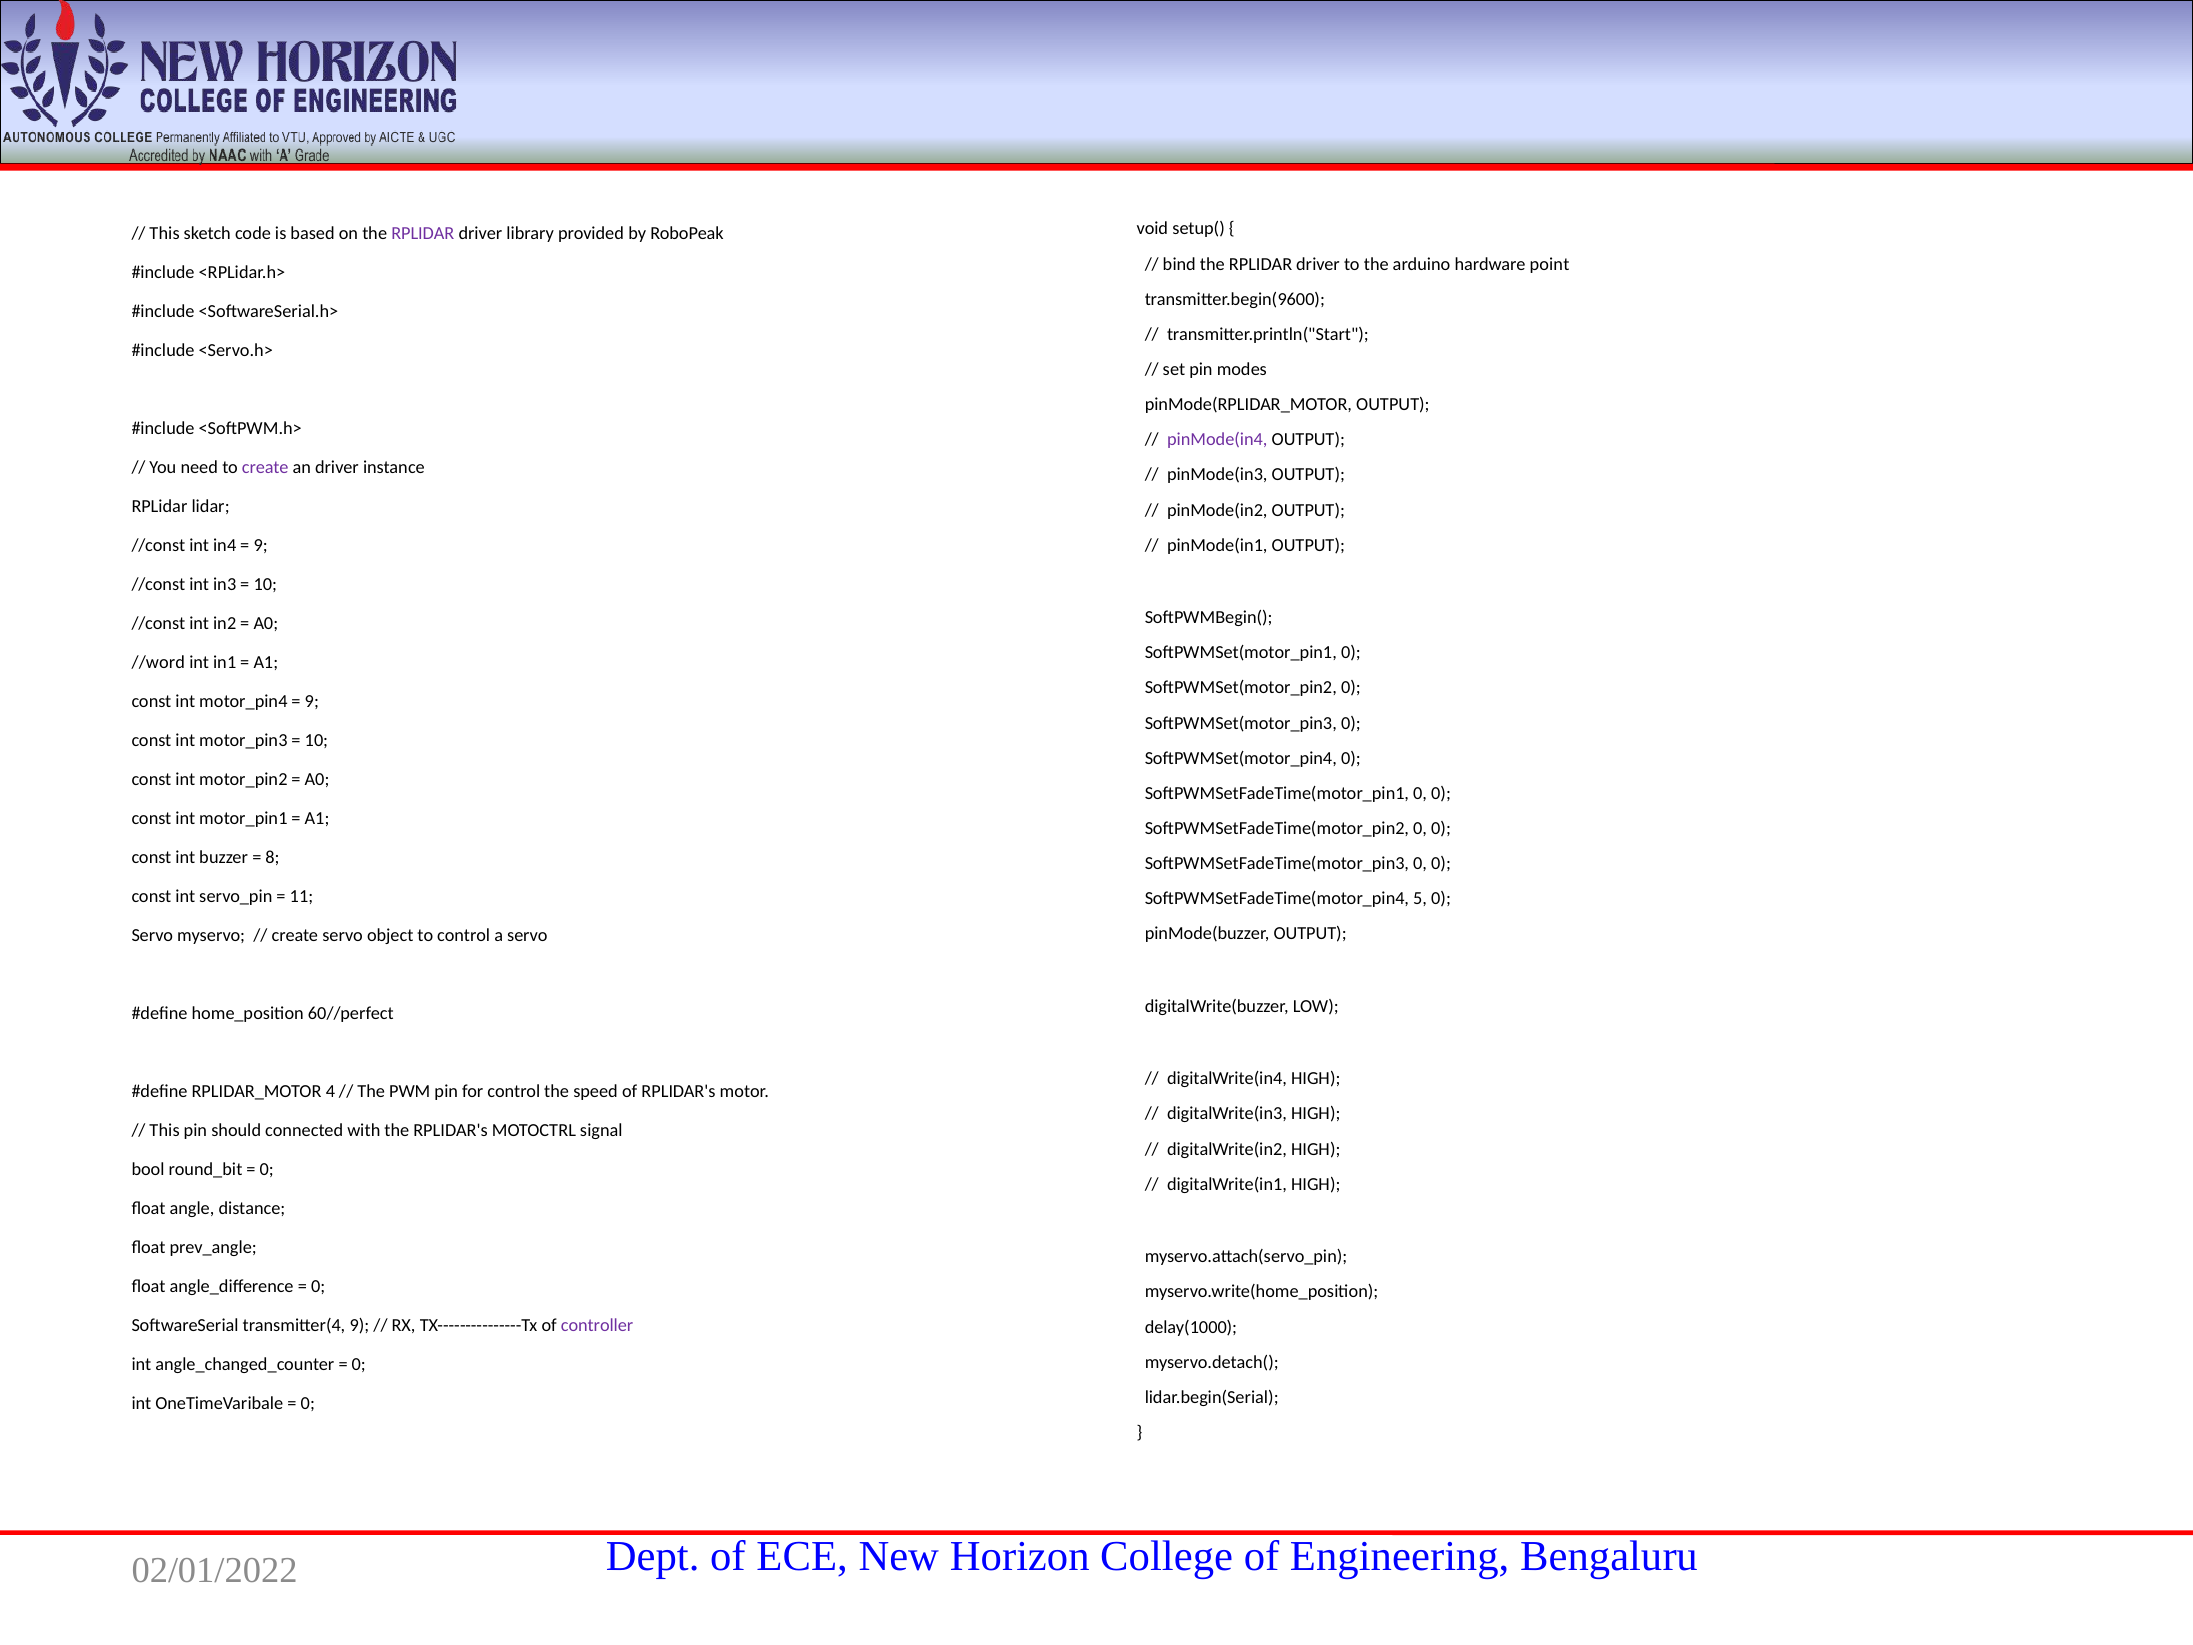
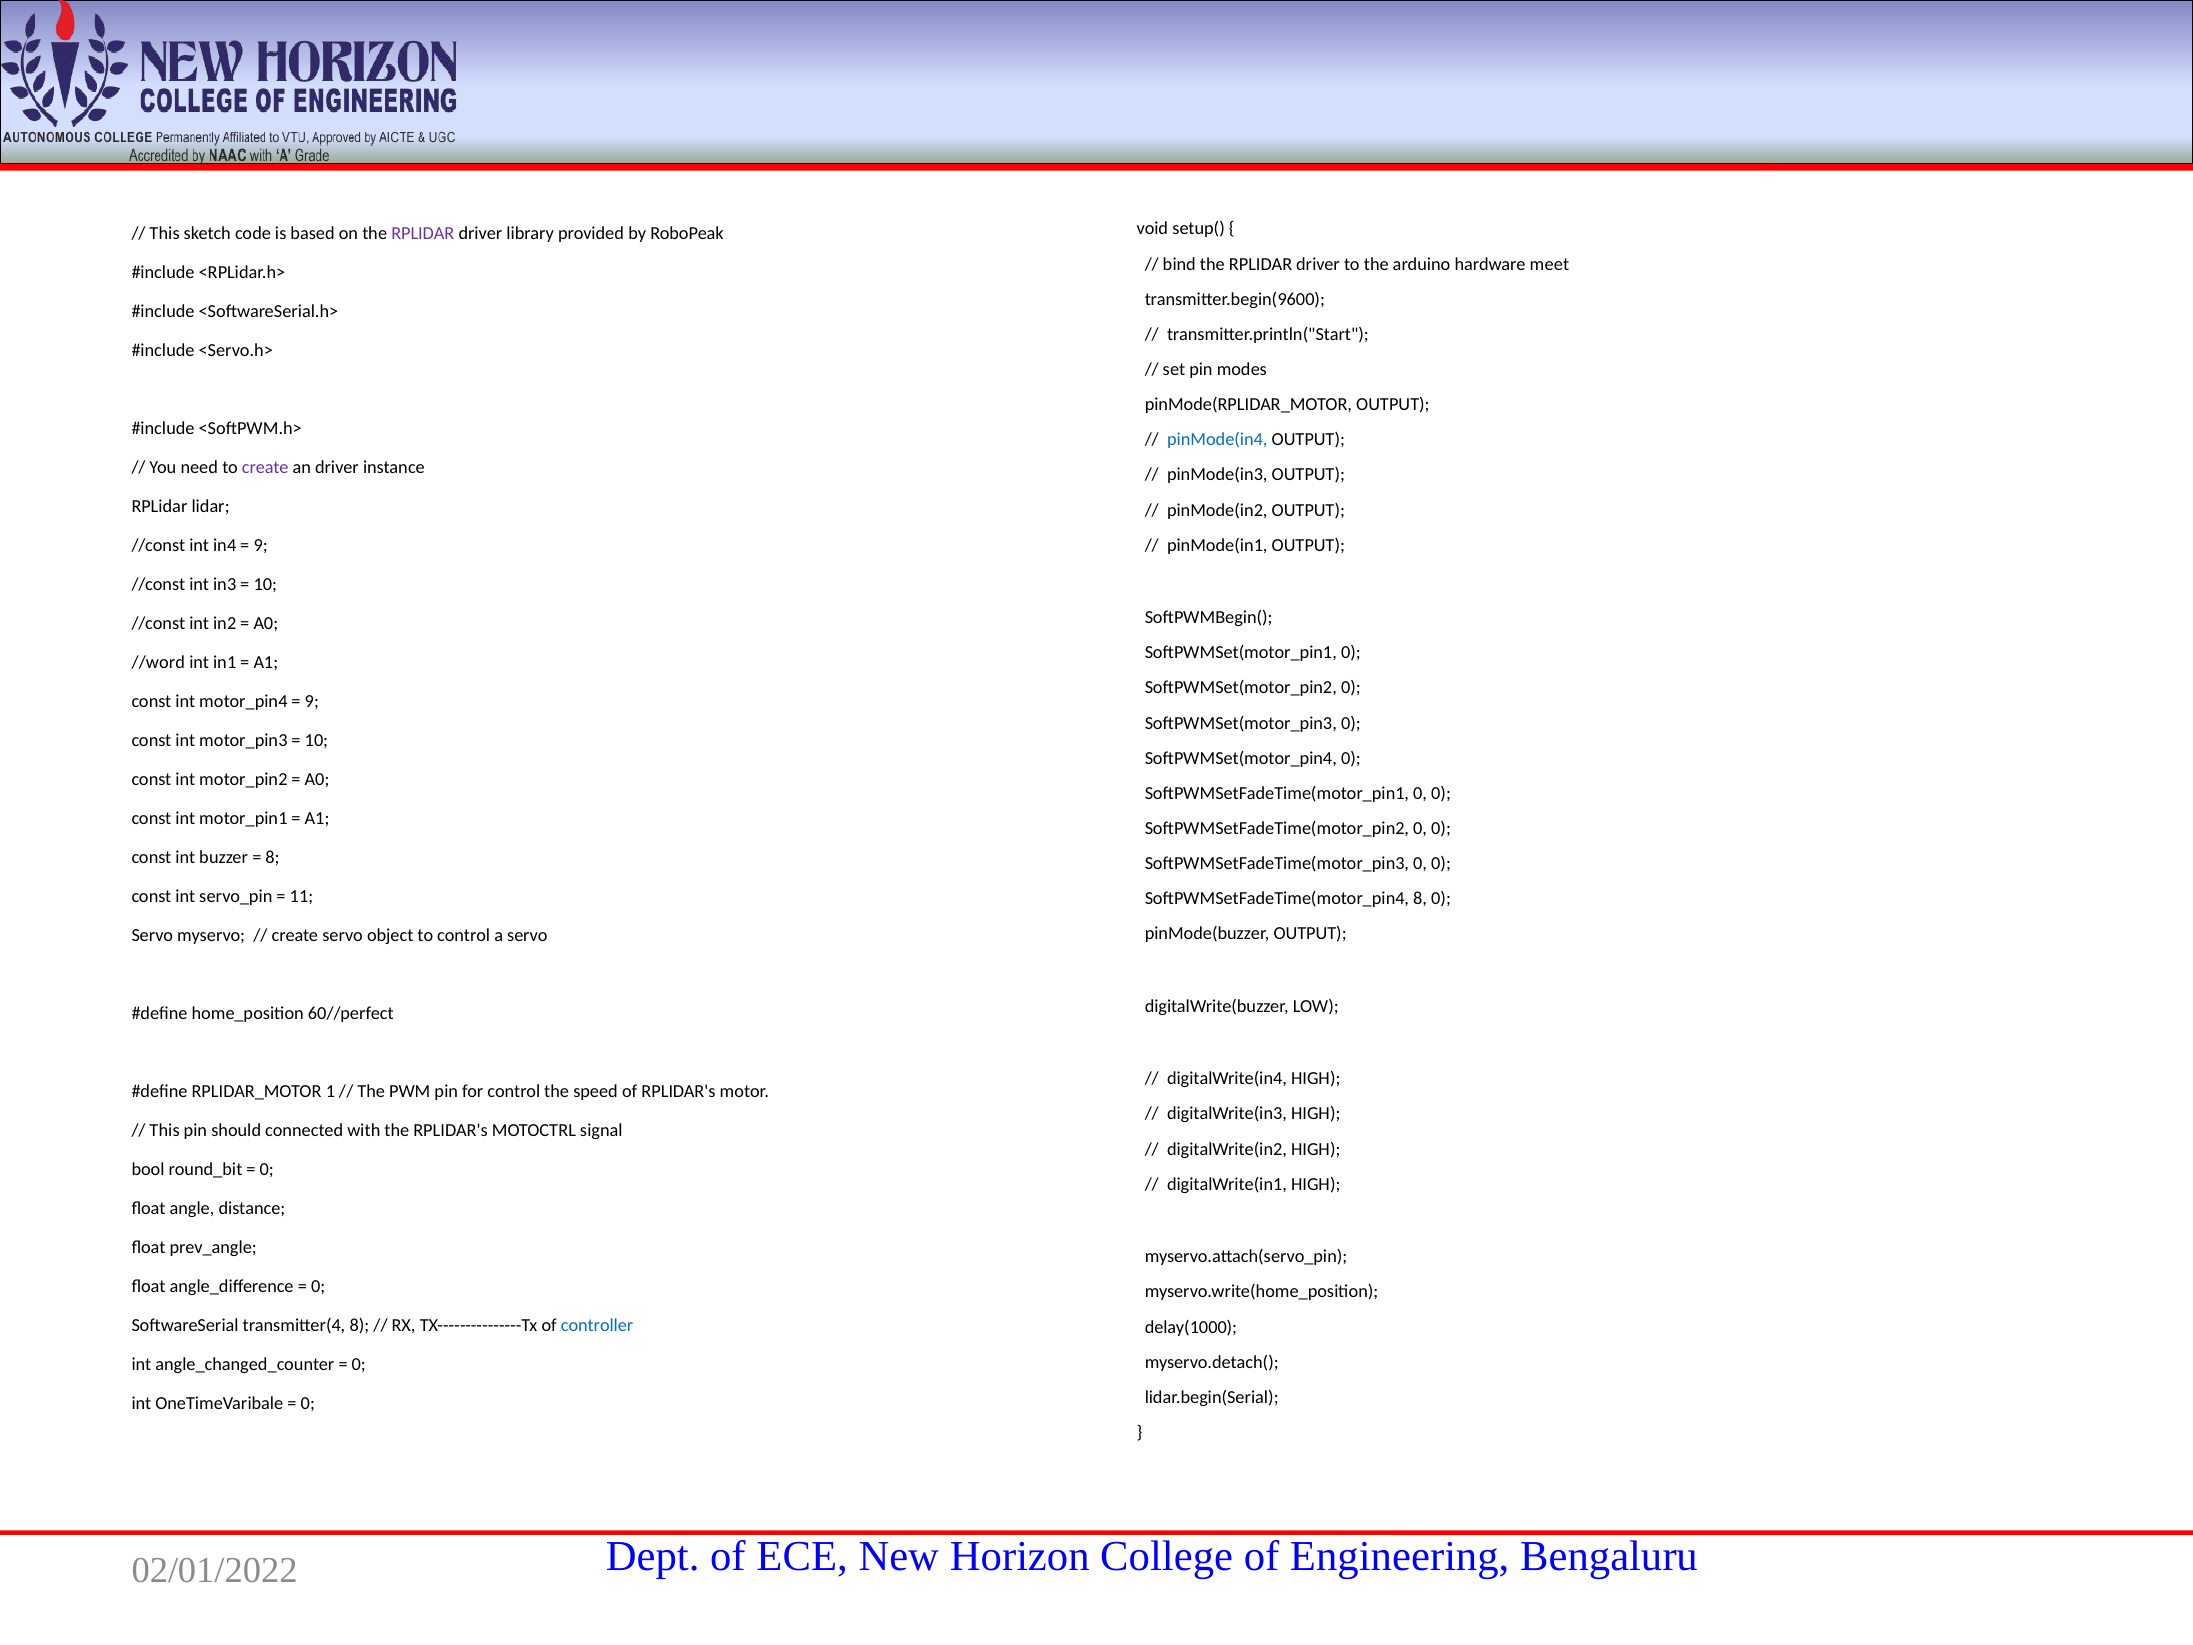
point: point -> meet (1549, 264)
pinMode(in4 colour: purple -> blue (1217, 440)
SoftPWMSetFadeTime(motor_pin4 5: 5 -> 8 (1420, 899)
4: 4 -> 1 (330, 1091)
transmitter(4 9: 9 -> 8 (359, 1326)
controller colour: purple -> blue (597, 1326)
